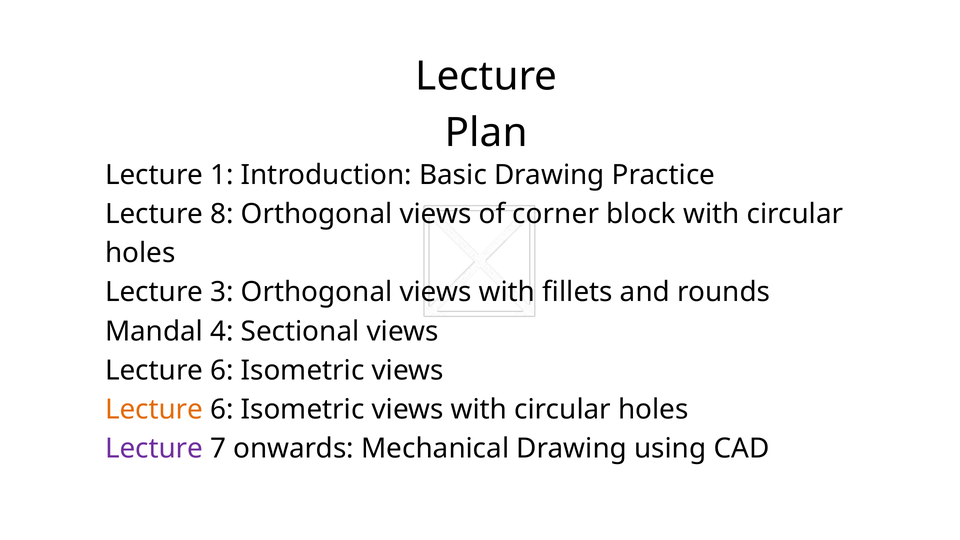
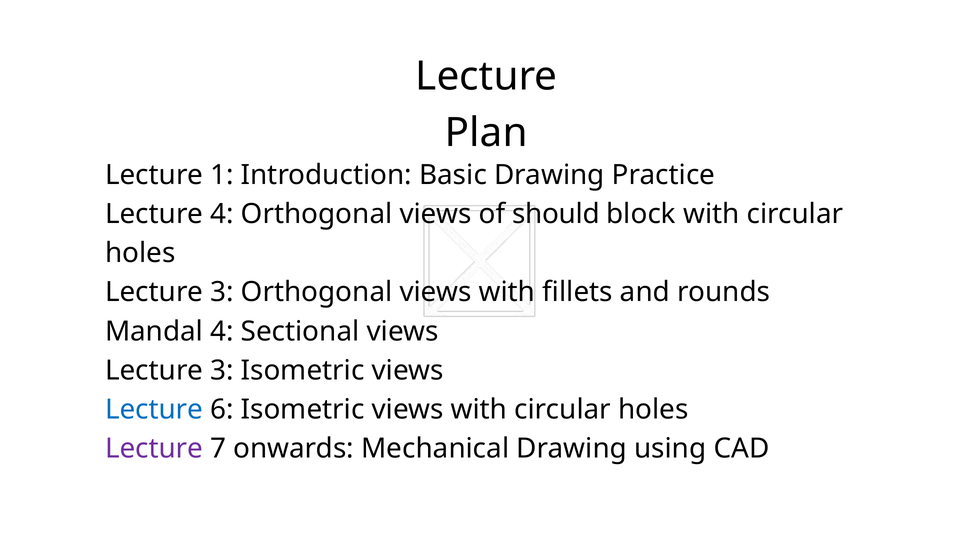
Lecture 8: 8 -> 4 (222, 214)
corner: corner -> should (556, 214)
6: 6 -> 3 (222, 370)
Lecture colour: orange -> blue (154, 410)
